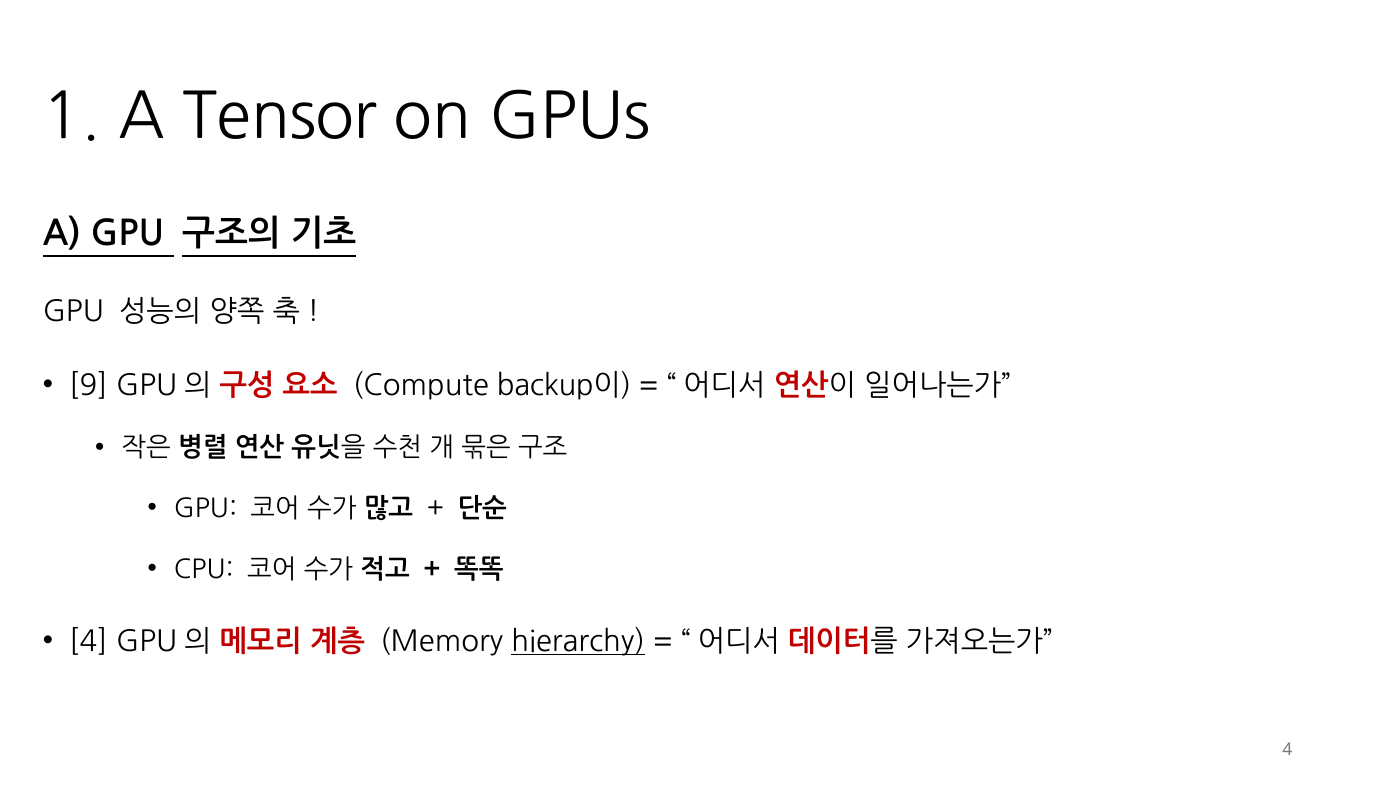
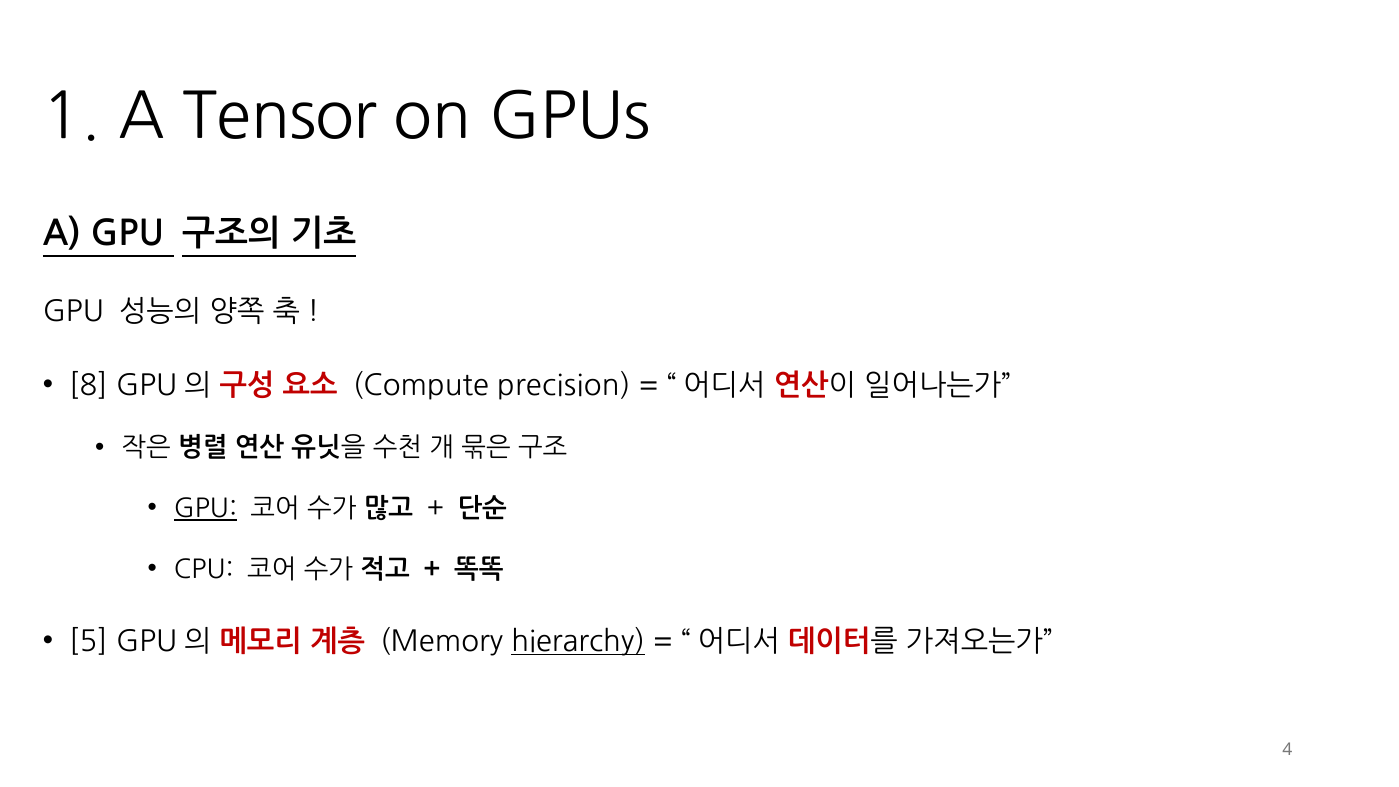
9: 9 -> 8 (88, 385)
backup이: backup이 -> precision (564, 385)
GPU underline: none -> present (205, 509)
4: 4 -> 5 (88, 642)
